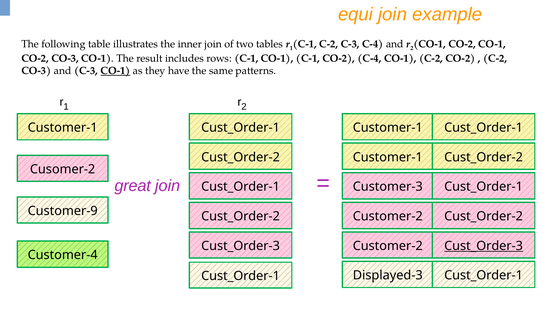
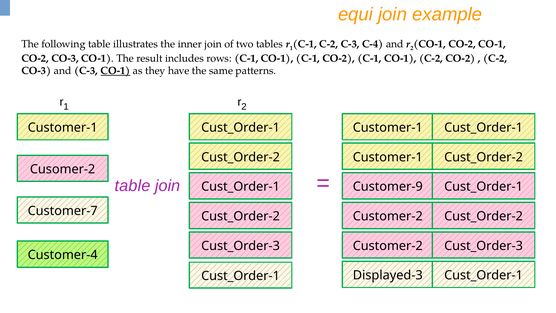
CO-2 C-4: C-4 -> C-1 (369, 58)
great: great -> table (132, 185)
Customer-3: Customer-3 -> Customer-9 (388, 187)
Customer-9: Customer-9 -> Customer-7 (63, 211)
Cust_Order-3 underline: present -> none (484, 246)
